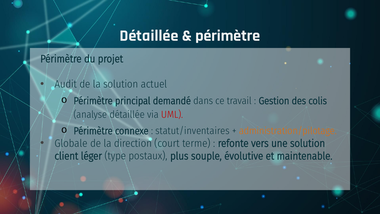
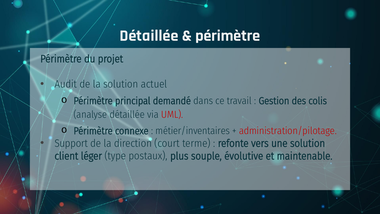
statut/inventaires: statut/inventaires -> métier/inventaires (193, 131)
administration/pilotage colour: orange -> red (288, 131)
Globale: Globale -> Support (71, 143)
